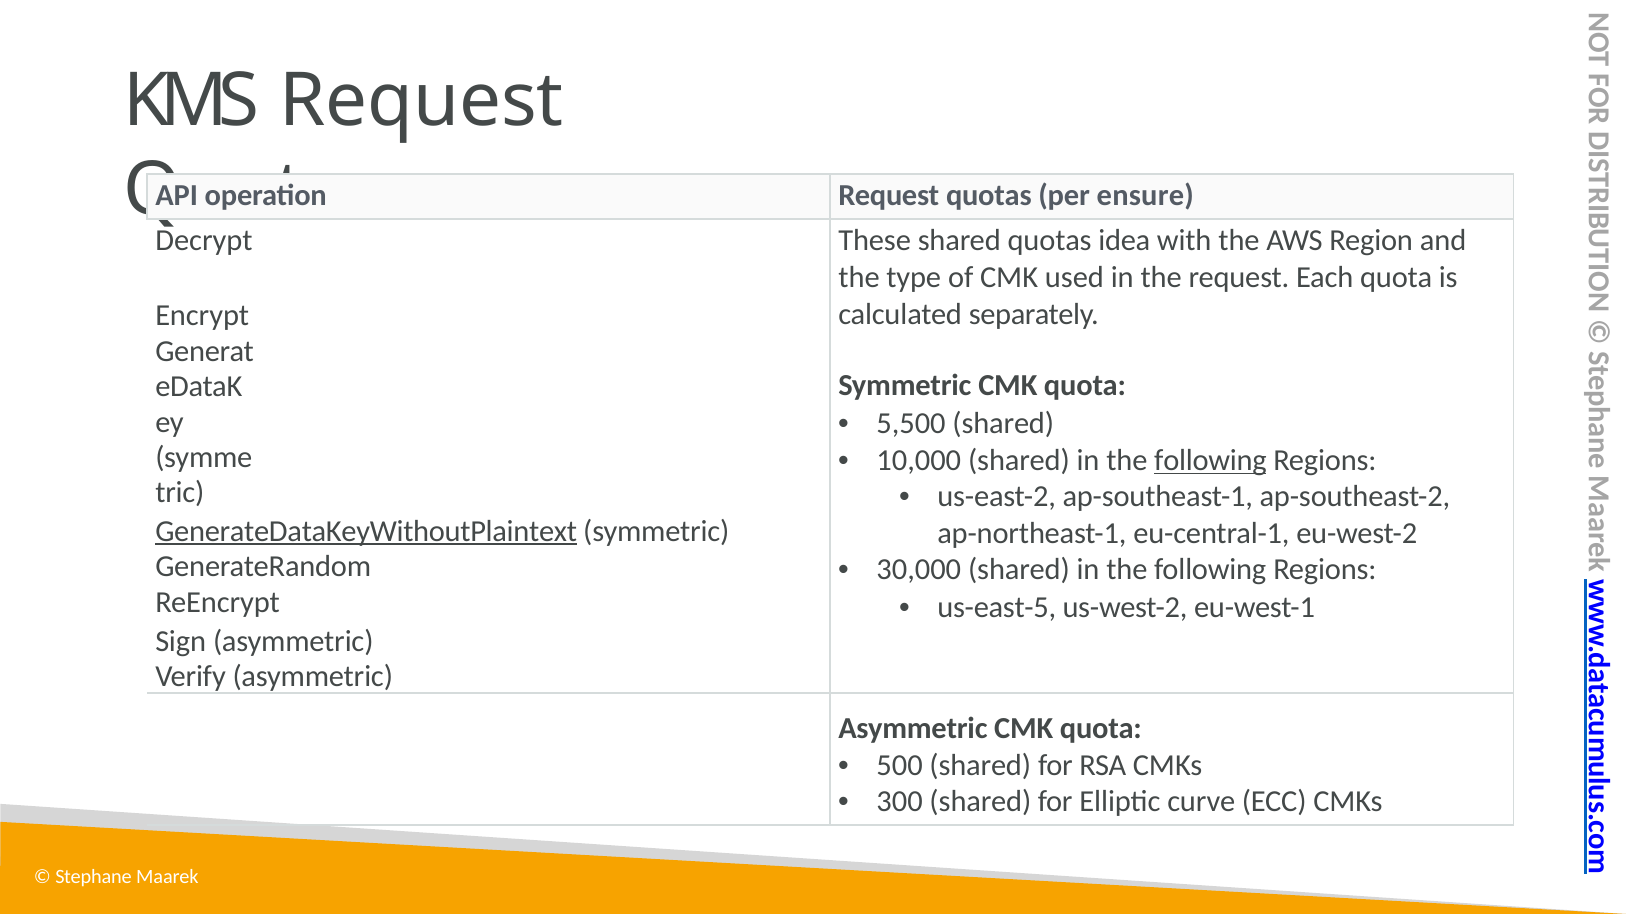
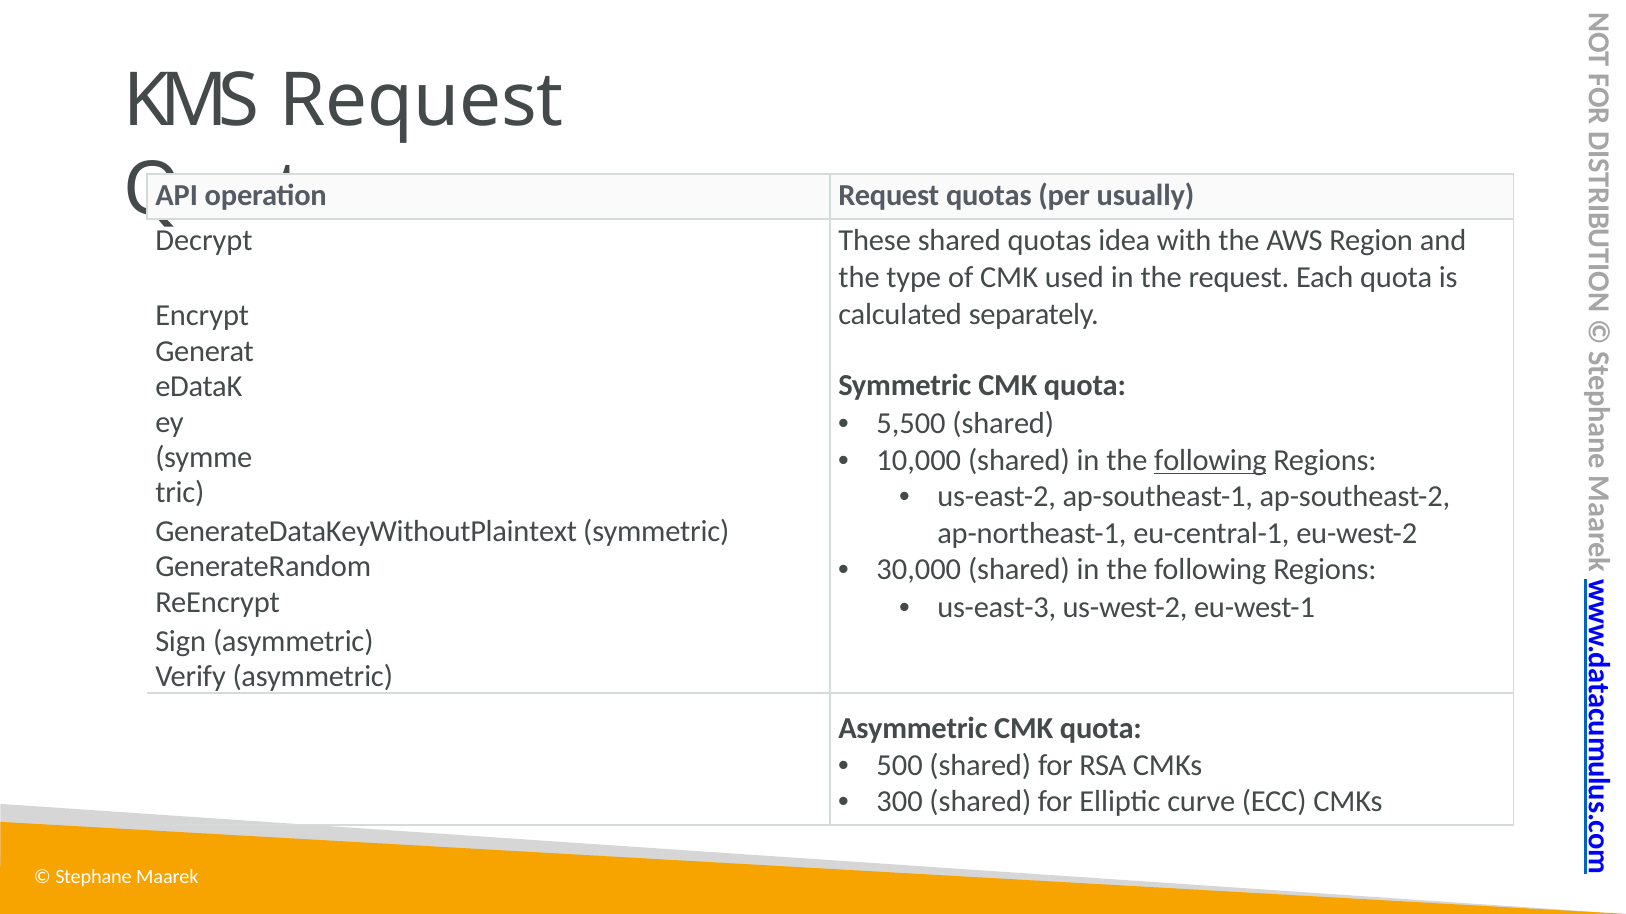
ensure: ensure -> usually (1146, 196)
GenerateDataKeyWithoutPlaintext underline: present -> none (366, 532)
us-east-5: us-east-5 -> us-east-3 (997, 608)
